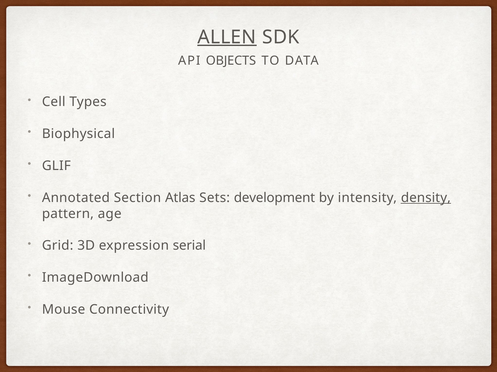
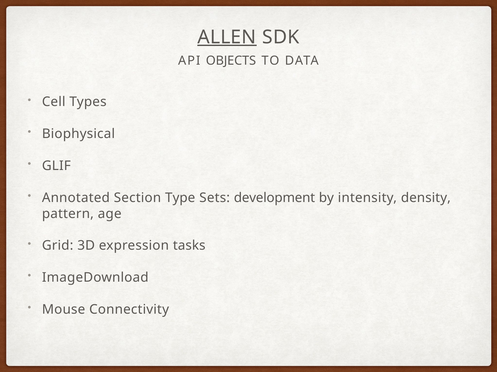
Atlas: Atlas -> Type (180, 198)
density underline: present -> none (426, 198)
serial: serial -> tasks (189, 246)
